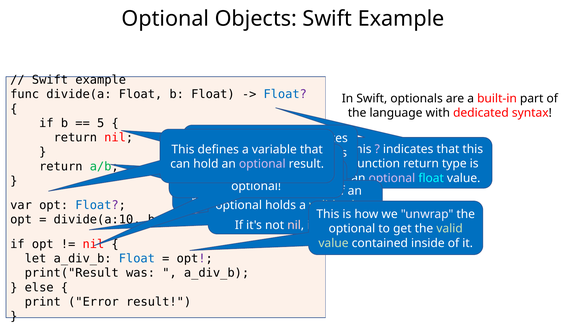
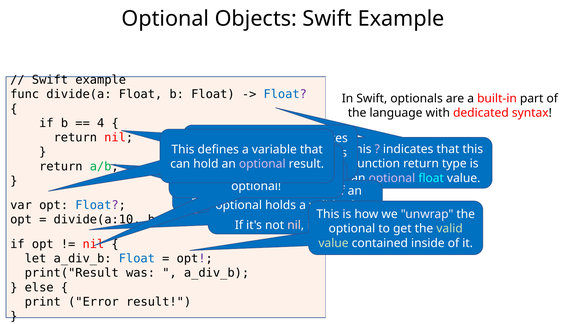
5: 5 -> 4 (101, 123)
